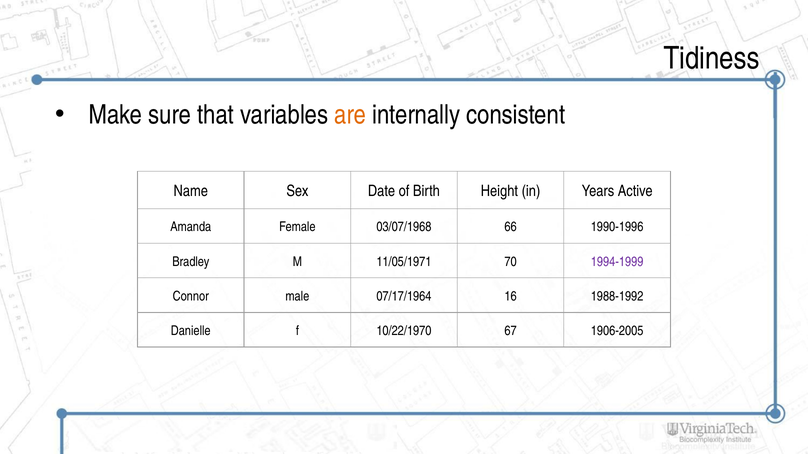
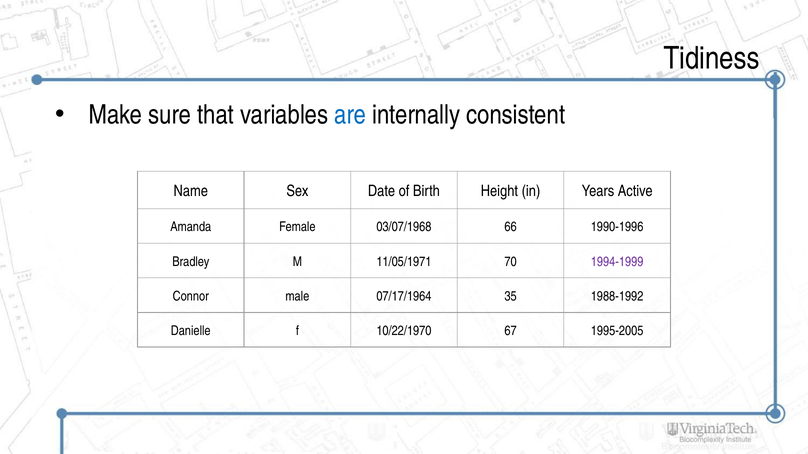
are colour: orange -> blue (350, 115)
16: 16 -> 35 (511, 296)
1906-2005: 1906-2005 -> 1995-2005 (617, 331)
